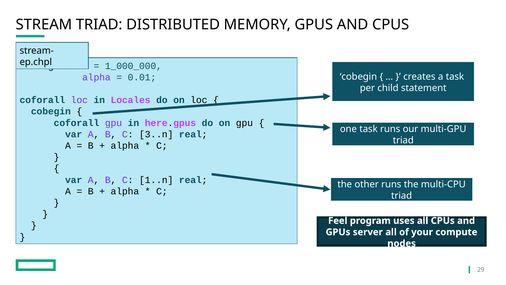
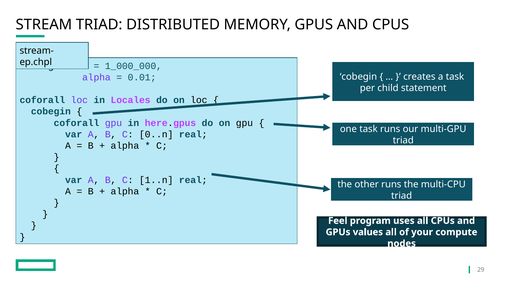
3..n: 3..n -> 0..n (156, 134)
server: server -> values (368, 232)
